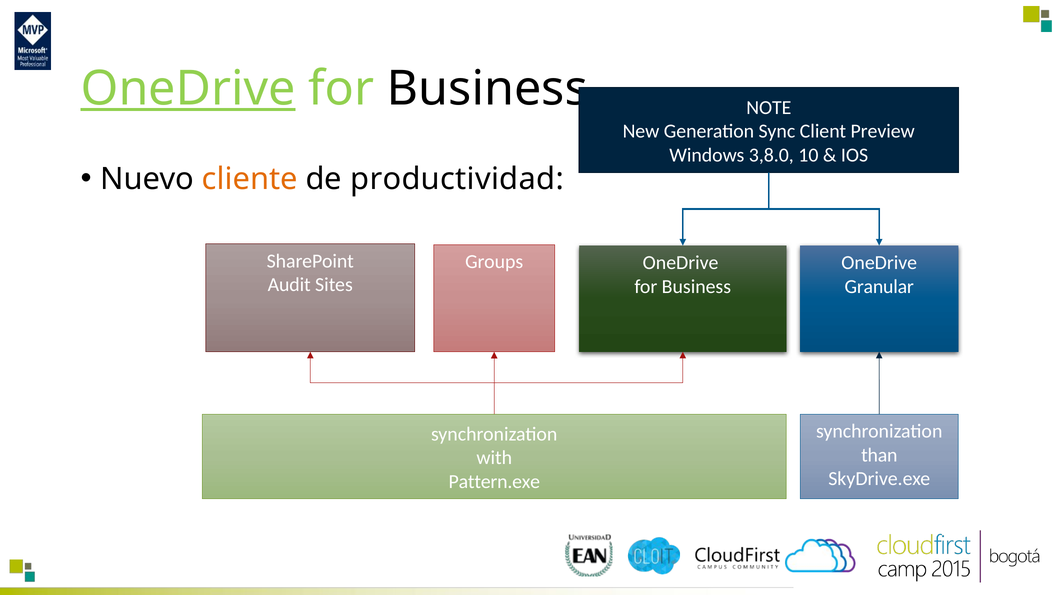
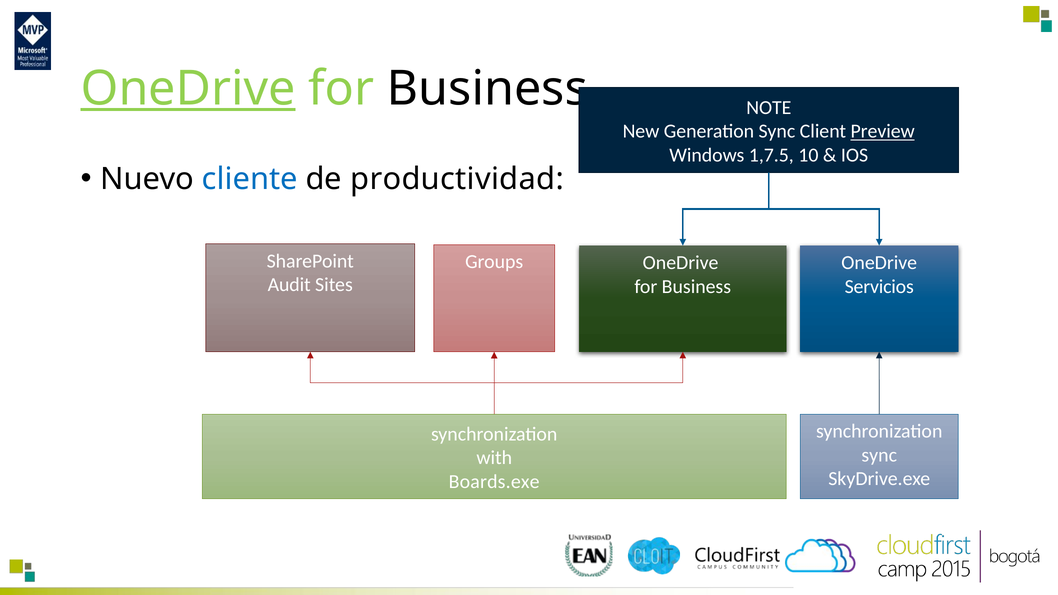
Preview underline: none -> present (883, 131)
3,8.0: 3,8.0 -> 1,7.5 (771, 155)
cliente colour: orange -> blue (250, 179)
Granular: Granular -> Servicios (879, 287)
than: than -> sync (879, 455)
Pattern.exe: Pattern.exe -> Boards.exe (494, 482)
